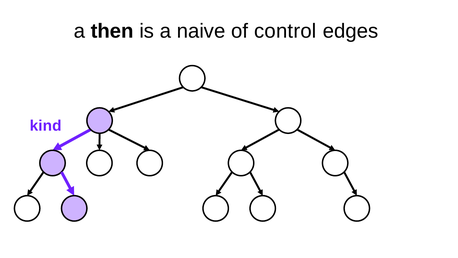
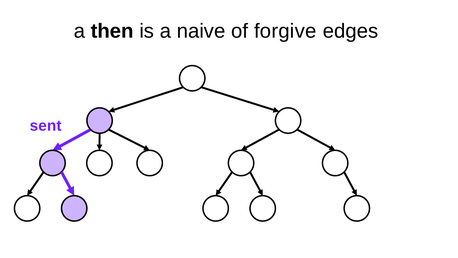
control: control -> forgive (285, 31)
kind: kind -> sent (46, 125)
